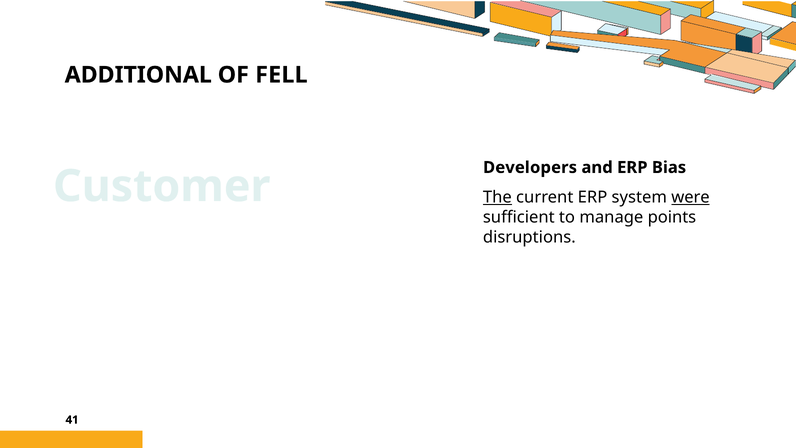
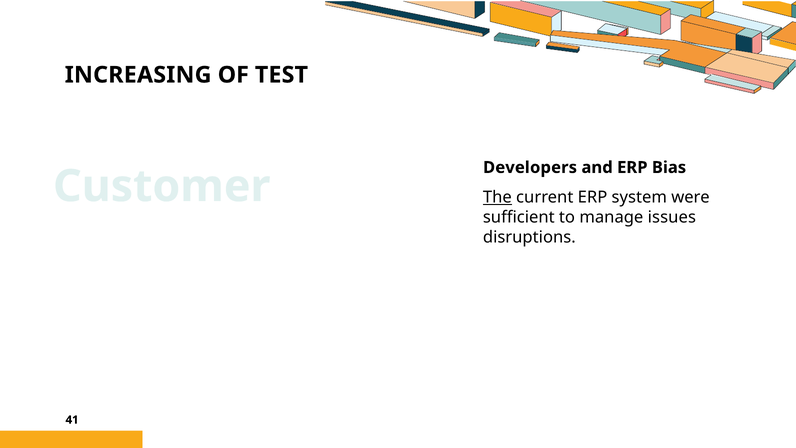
ADDITIONAL: ADDITIONAL -> INCREASING (138, 75)
FELL: FELL -> TEST (281, 75)
were underline: present -> none (690, 197)
points: points -> issues (672, 217)
